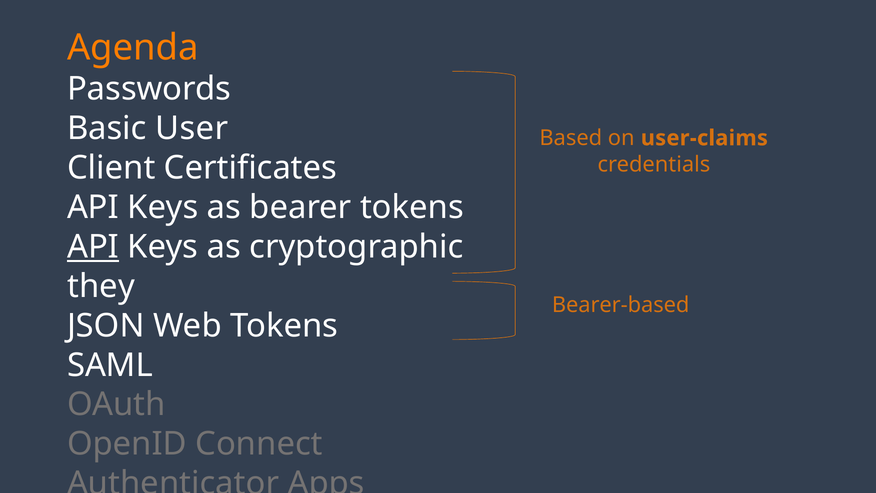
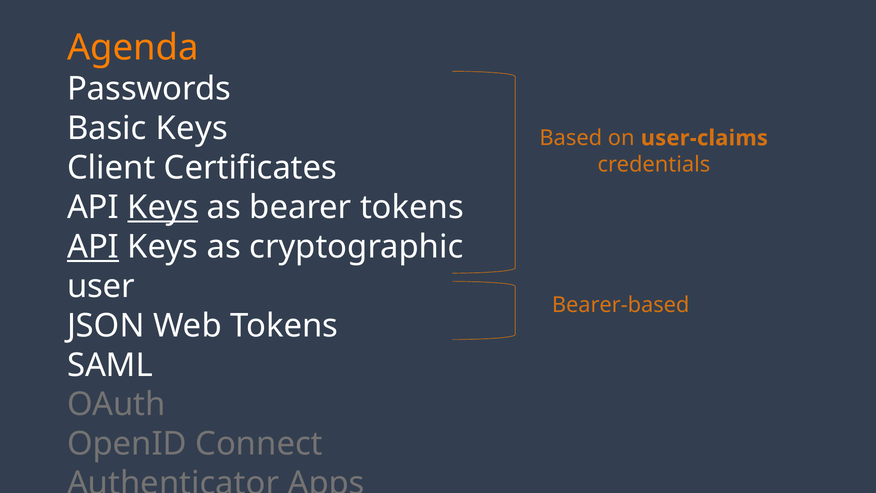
Basic User: User -> Keys (192, 128)
Keys underline: none -> present (163, 207)
they: they -> user (101, 286)
